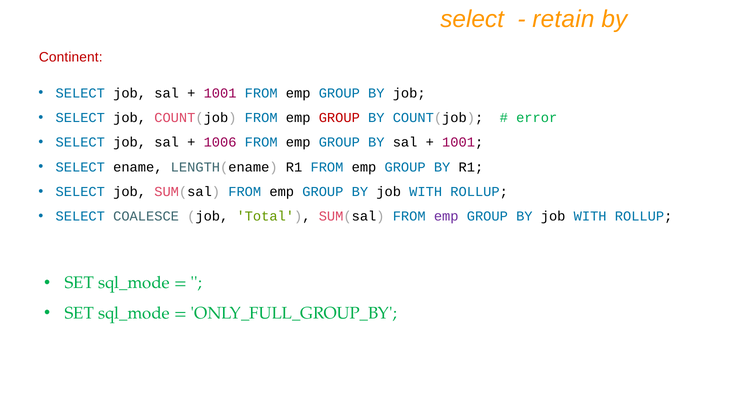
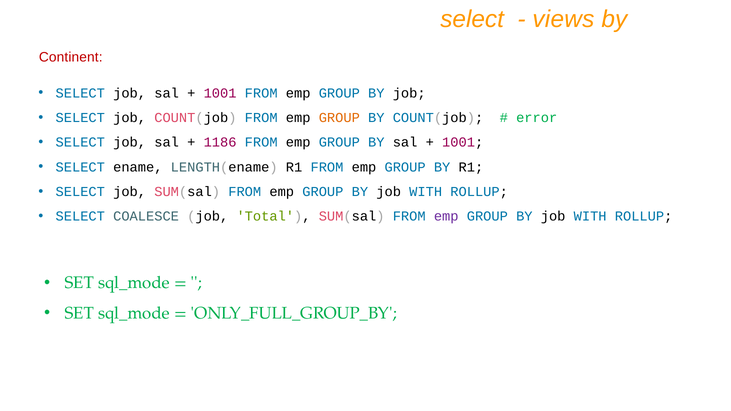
retain: retain -> views (563, 19)
GROUP colour: red -> orange (339, 118)
1006: 1006 -> 1186 (220, 143)
